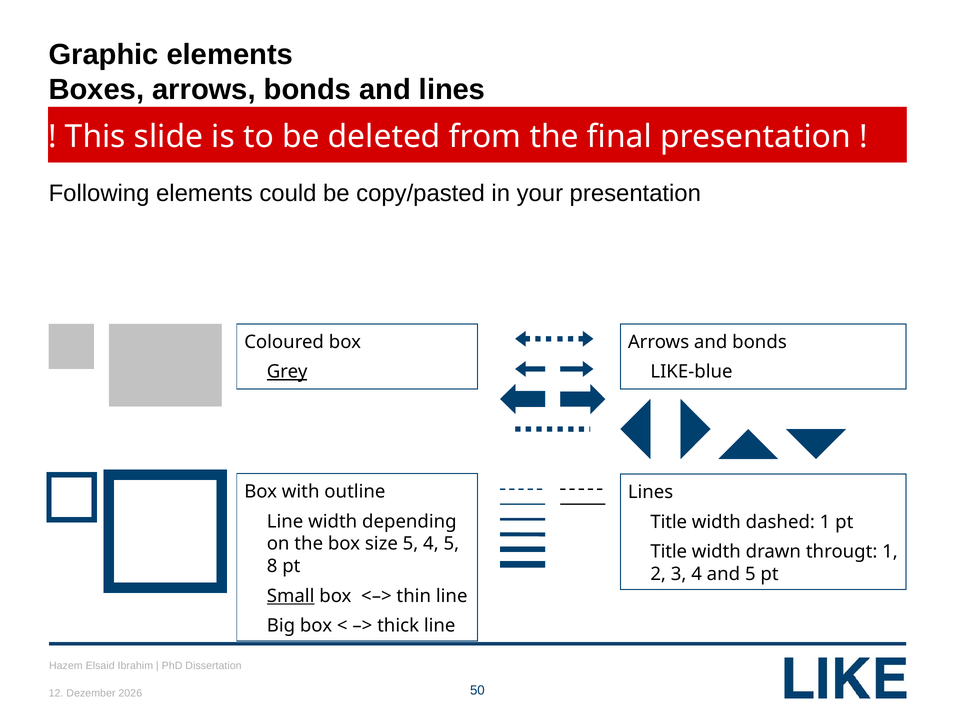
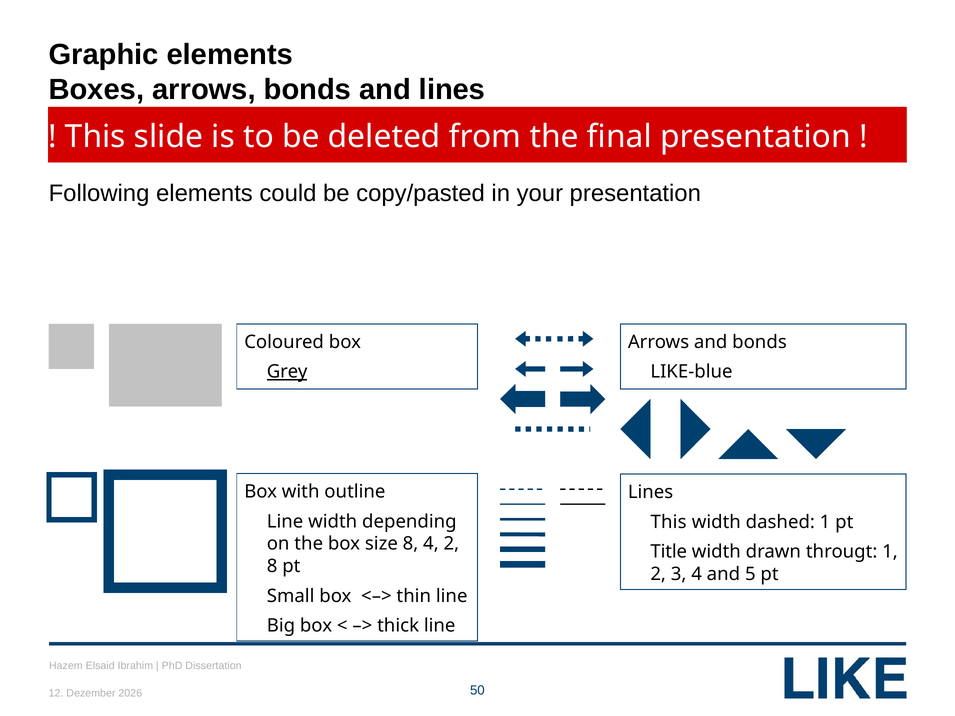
Title: Title -> This (669, 522)
size 5: 5 -> 8 (410, 544)
4 5: 5 -> 2 (451, 544)
Small underline: present -> none (291, 596)
